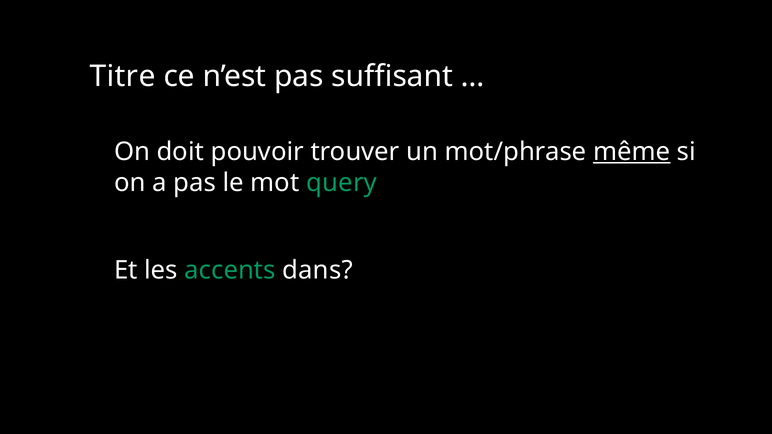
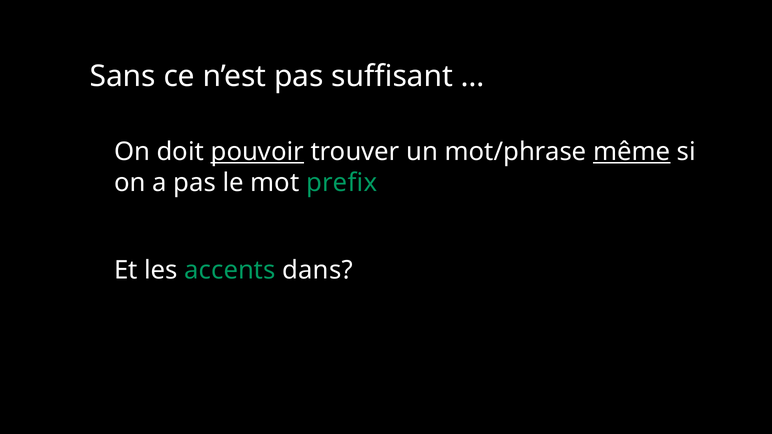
Titre: Titre -> Sans (123, 76)
pouvoir underline: none -> present (257, 152)
query: query -> prefix (342, 183)
